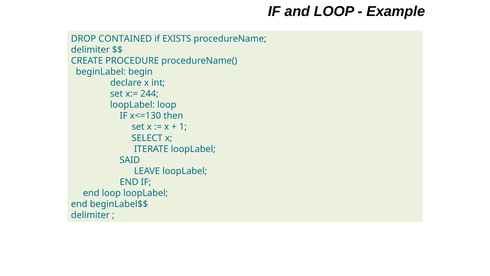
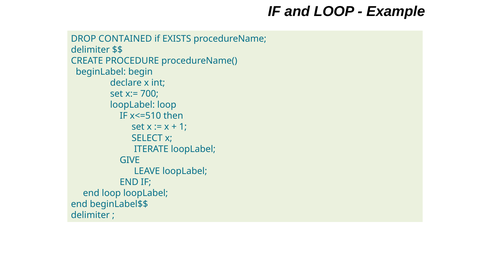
244: 244 -> 700 (149, 94)
x<=130: x<=130 -> x<=510 (145, 116)
SAID: SAID -> GIVE (130, 160)
